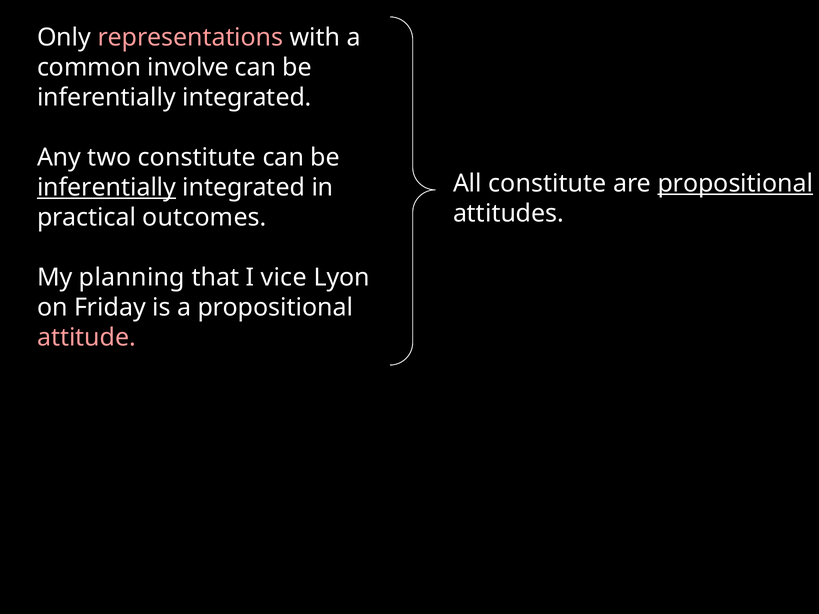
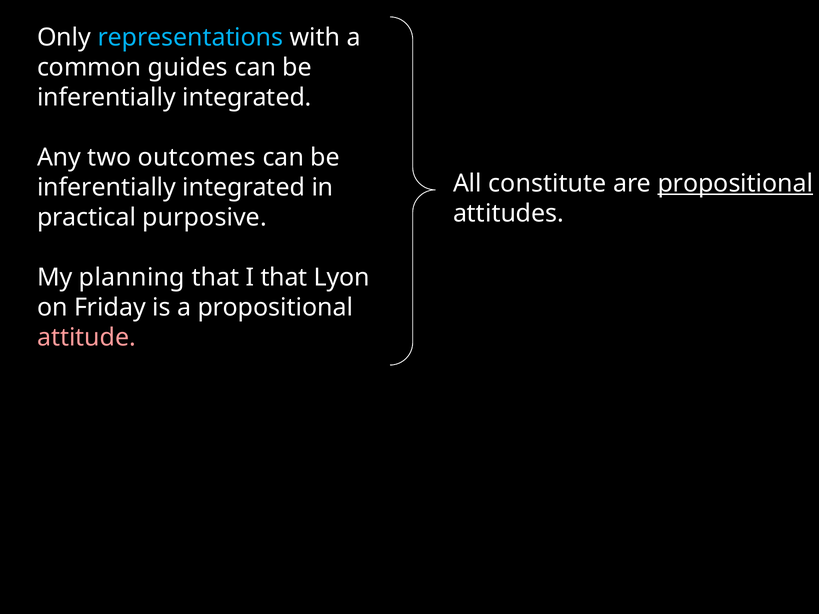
representations colour: pink -> light blue (190, 38)
involve: involve -> guides (188, 68)
two constitute: constitute -> outcomes (197, 158)
inferentially underline: present -> none (107, 188)
outcomes: outcomes -> purposive (205, 218)
I vice: vice -> that (284, 278)
